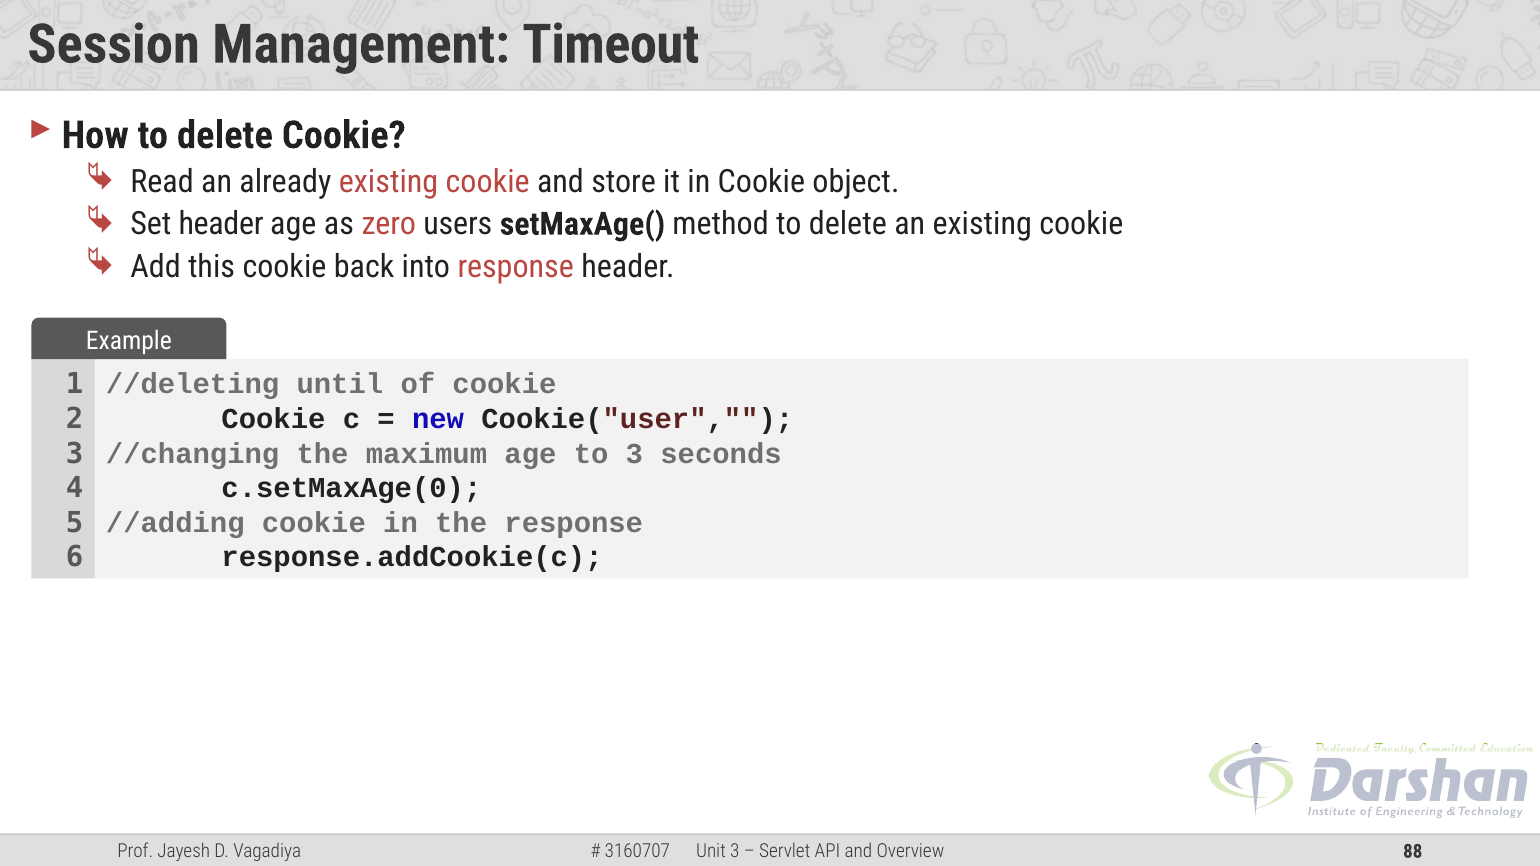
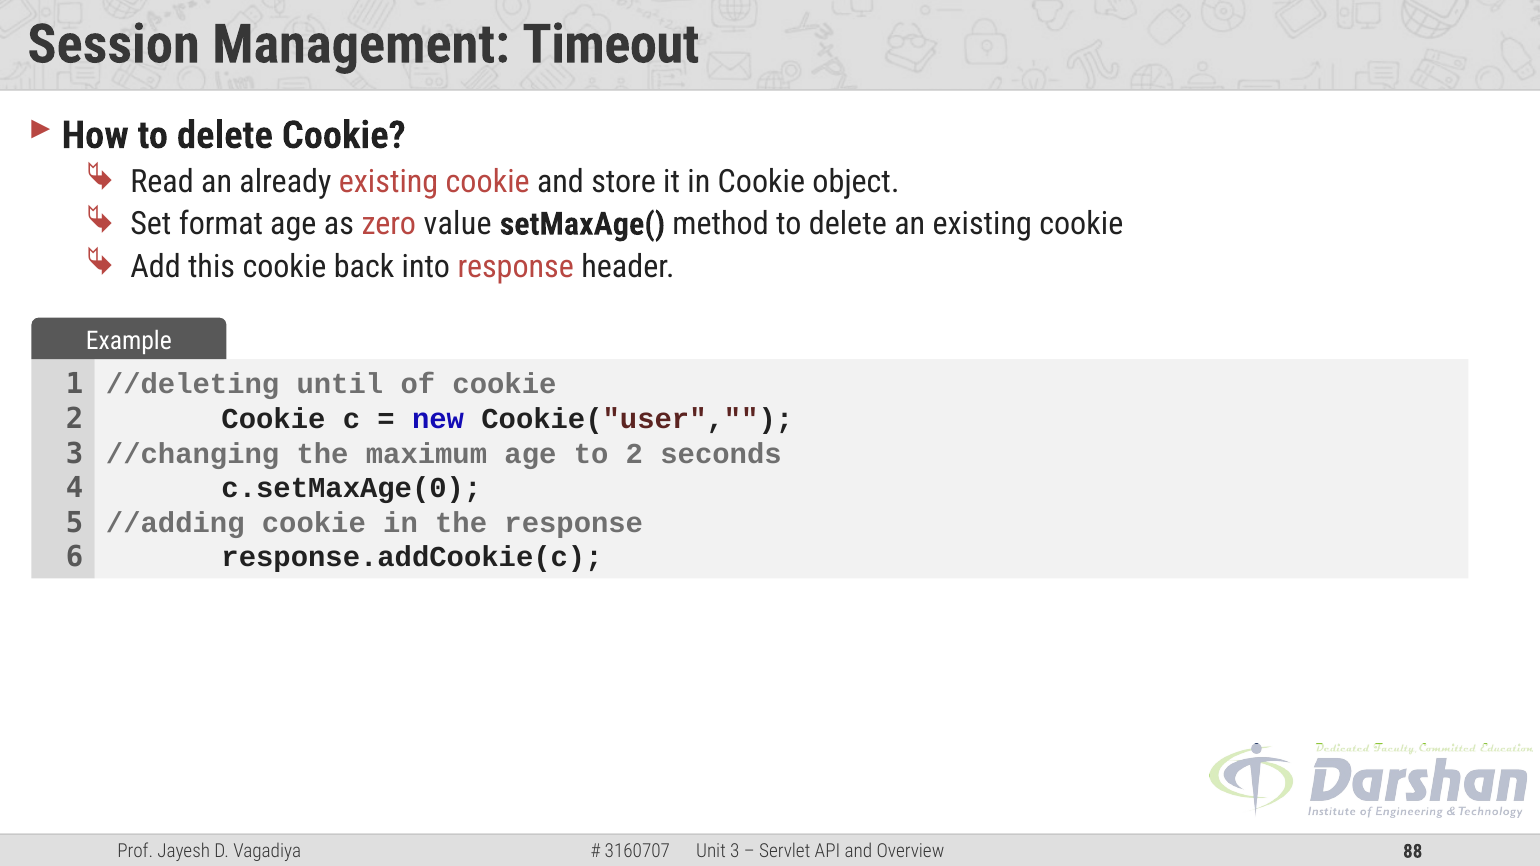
Set header: header -> format (221, 224)
users: users -> value (458, 224)
to 3: 3 -> 2 (634, 454)
